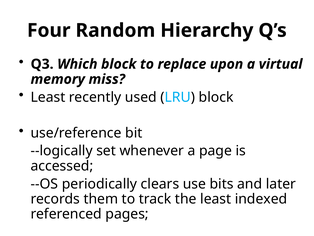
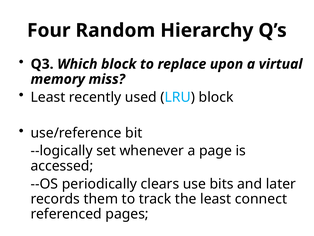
indexed: indexed -> connect (261, 199)
